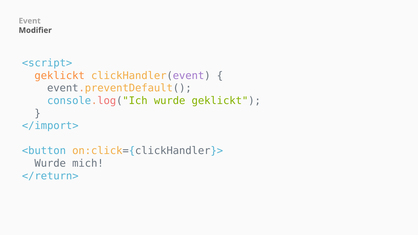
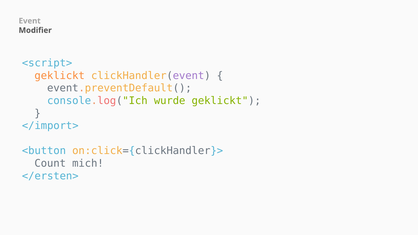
Wurde: Wurde -> Count (50, 163)
</return>: </return> -> </ersten> (50, 176)
